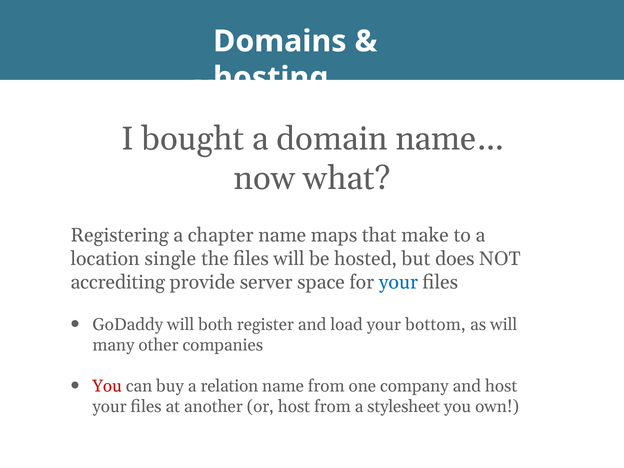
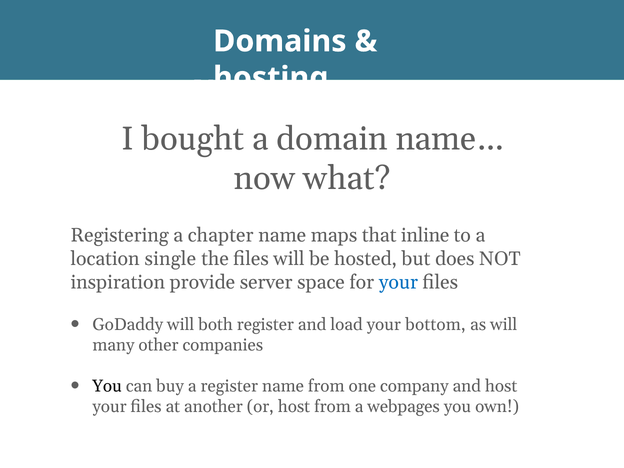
make: make -> inline (425, 235)
accrediting: accrediting -> inspiration (118, 282)
You colour: red -> black (107, 386)
a relation: relation -> register (229, 386)
stylesheet: stylesheet -> webpages (404, 406)
